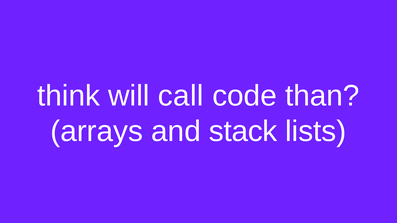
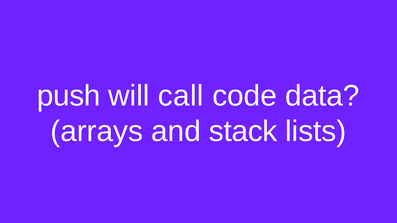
think: think -> push (69, 96)
than: than -> data (322, 96)
